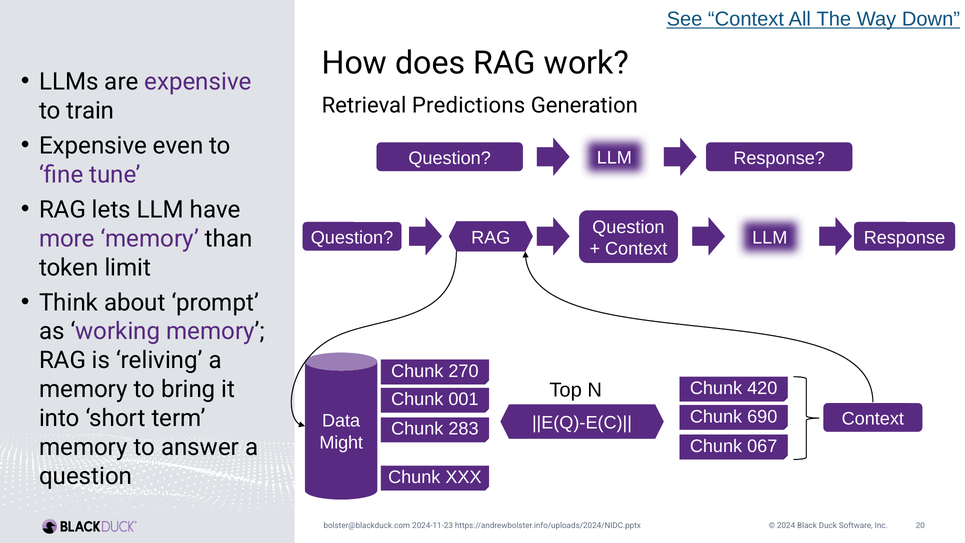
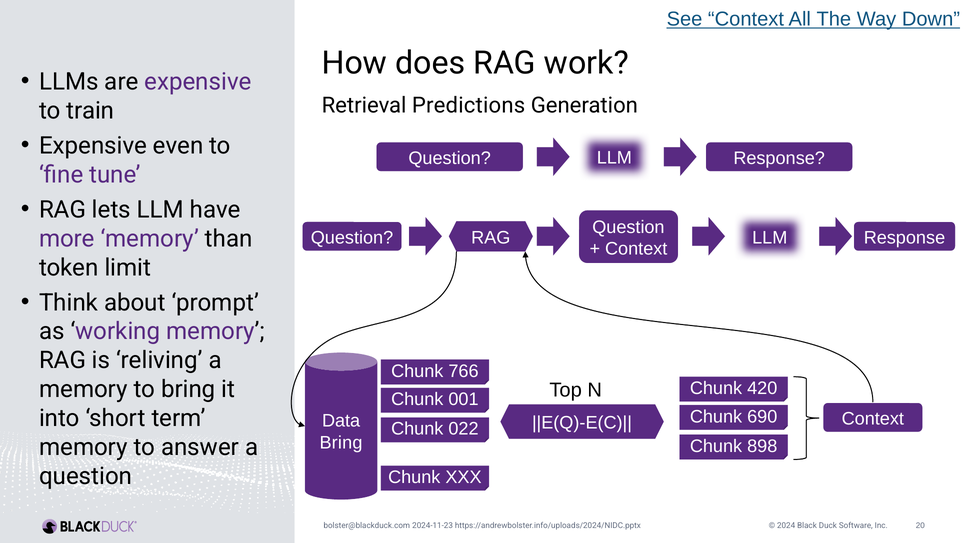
270: 270 -> 766 (464, 371)
283: 283 -> 022 (464, 429)
Might: Might -> Bring (341, 443)
067: 067 -> 898 (762, 446)
